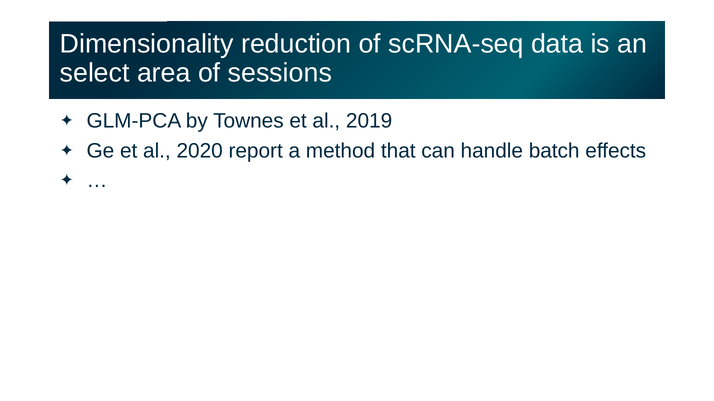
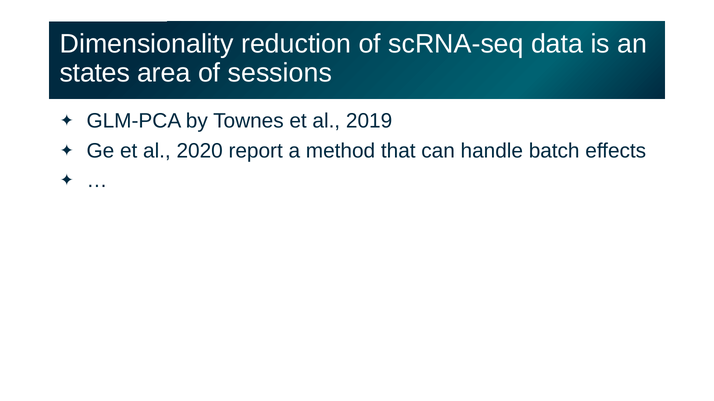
select: select -> states (95, 73)
